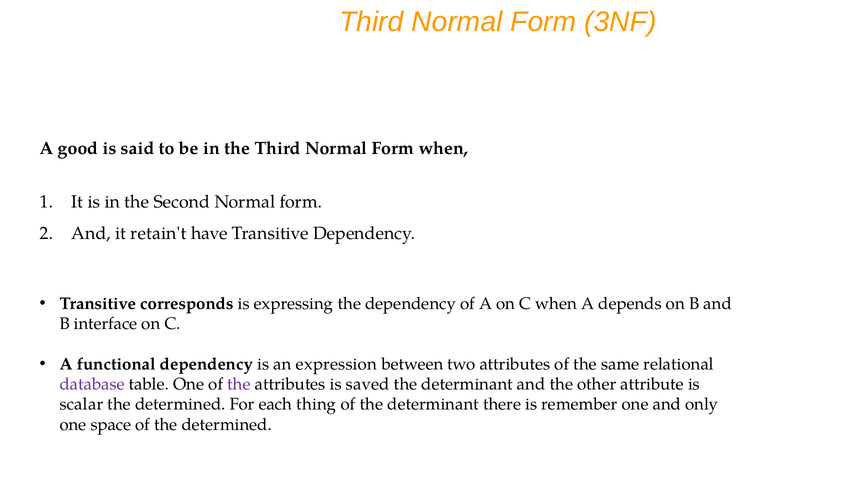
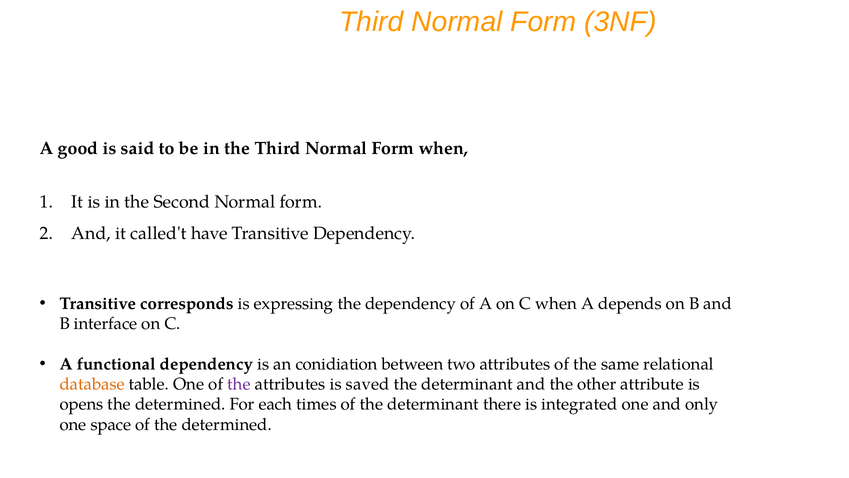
retain't: retain't -> called't (159, 233)
expression: expression -> conidiation (337, 364)
database colour: purple -> orange (92, 384)
scalar: scalar -> opens (81, 404)
thing: thing -> times (316, 404)
remember: remember -> integrated (579, 404)
